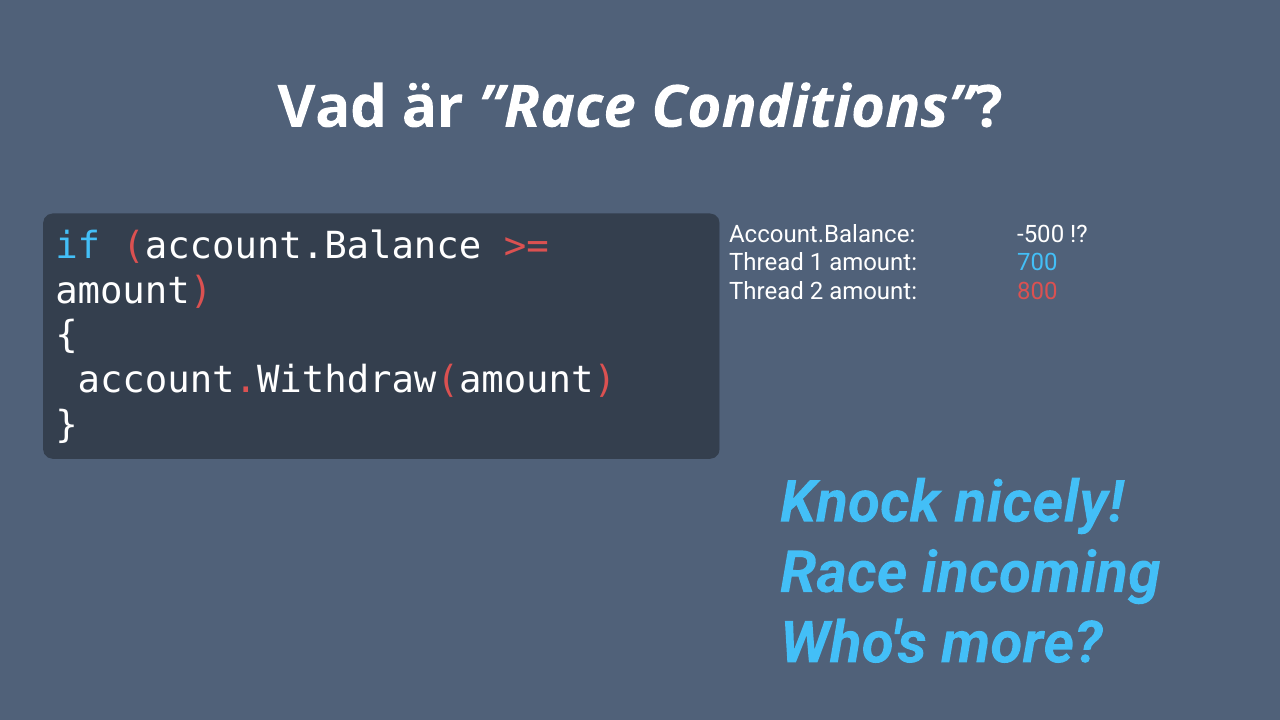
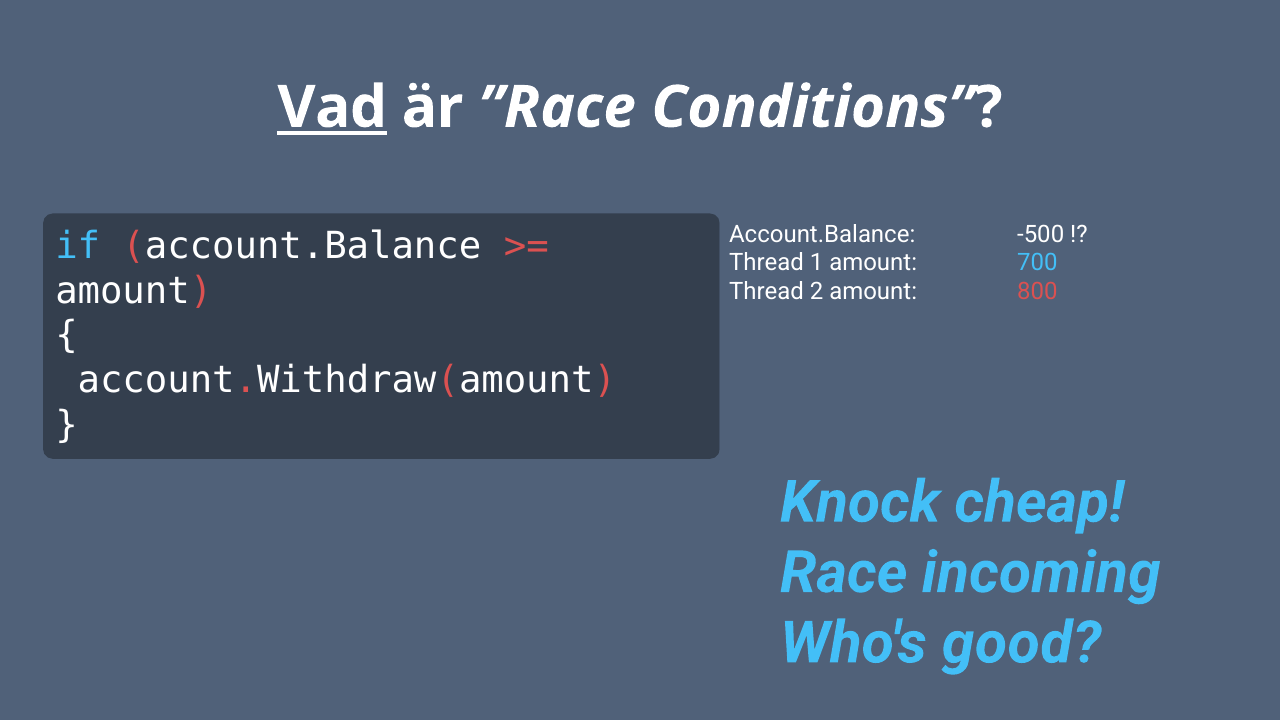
Vad underline: none -> present (332, 108)
nicely: nicely -> cheap (1039, 502)
more: more -> good (1022, 643)
